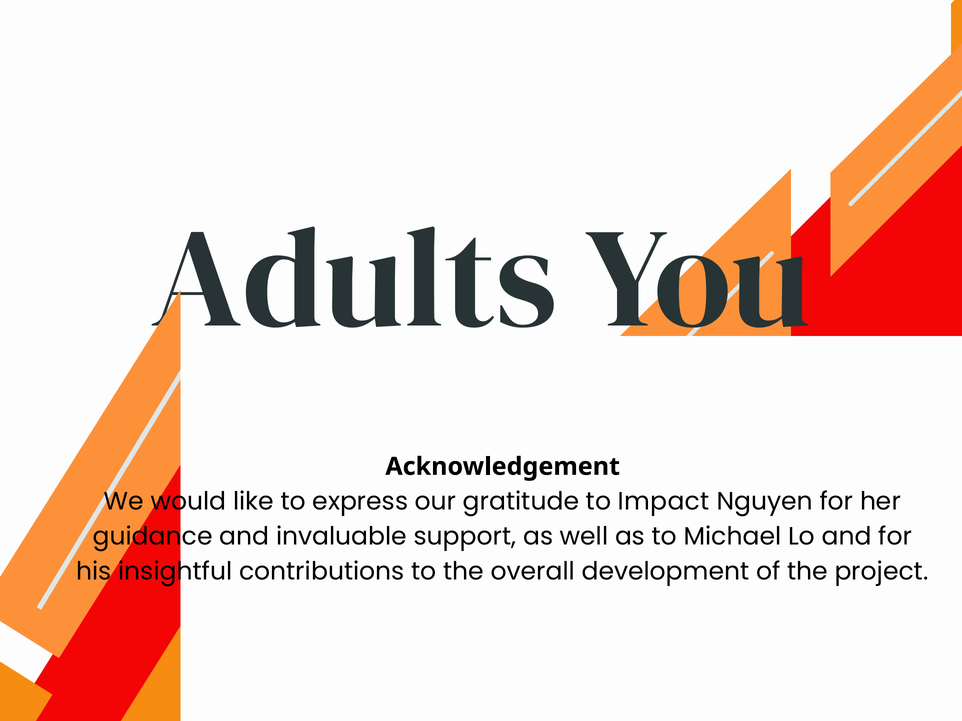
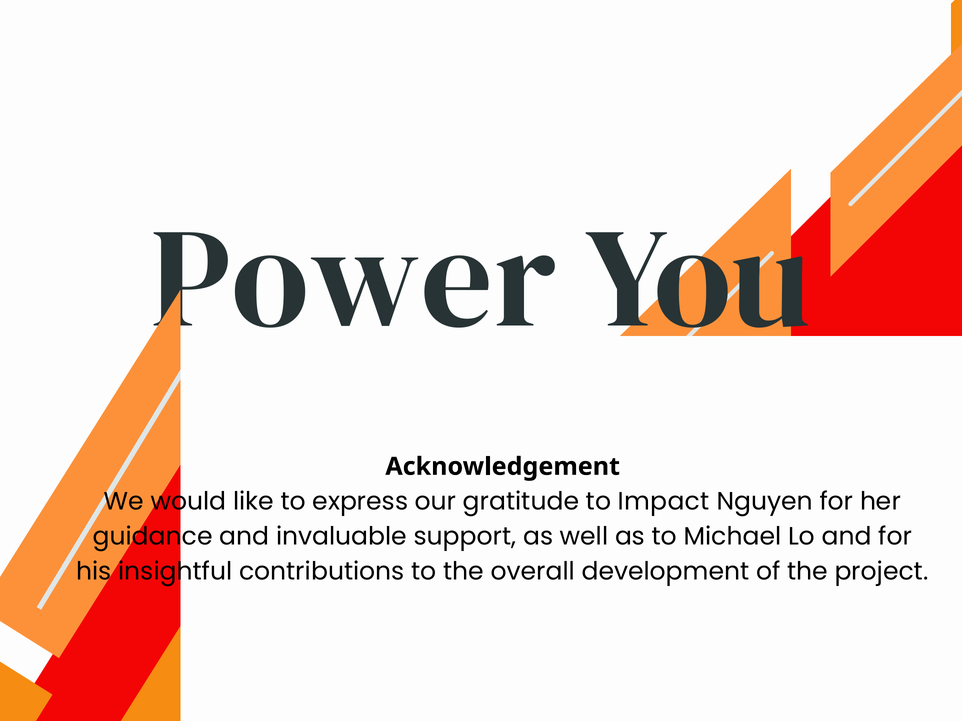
Adults: Adults -> Power (354, 279)
